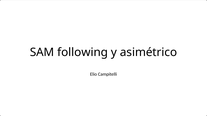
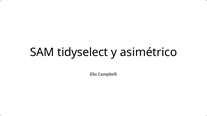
following: following -> tidyselect (83, 52)
